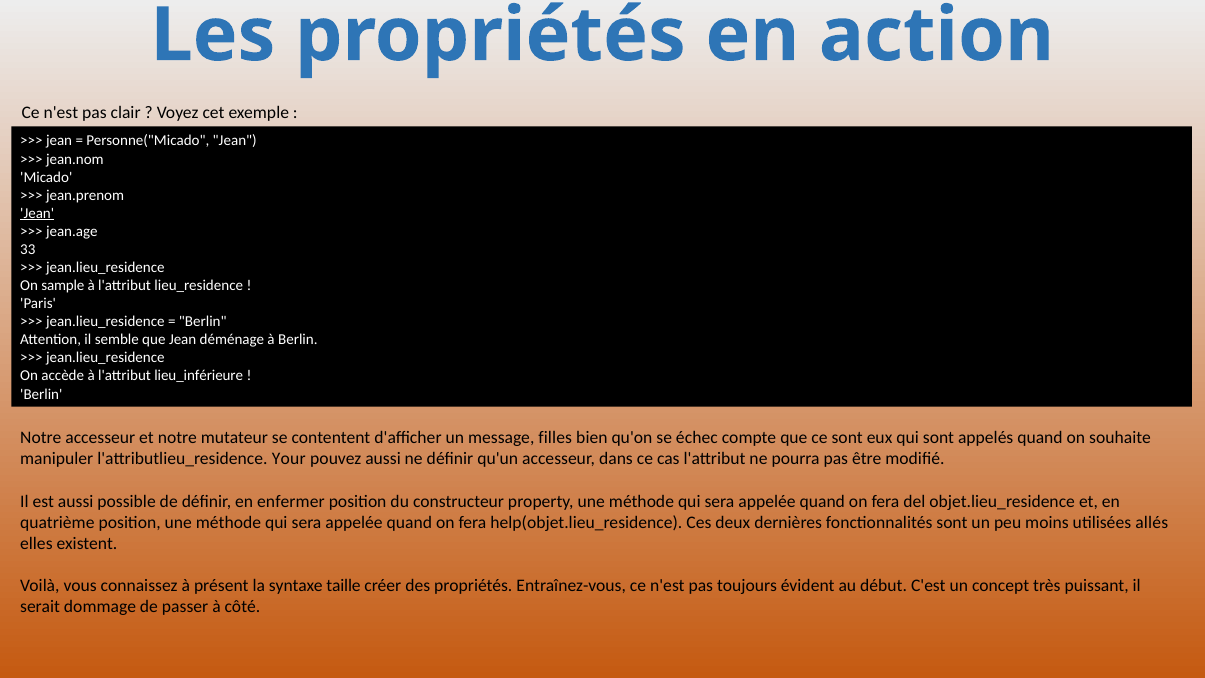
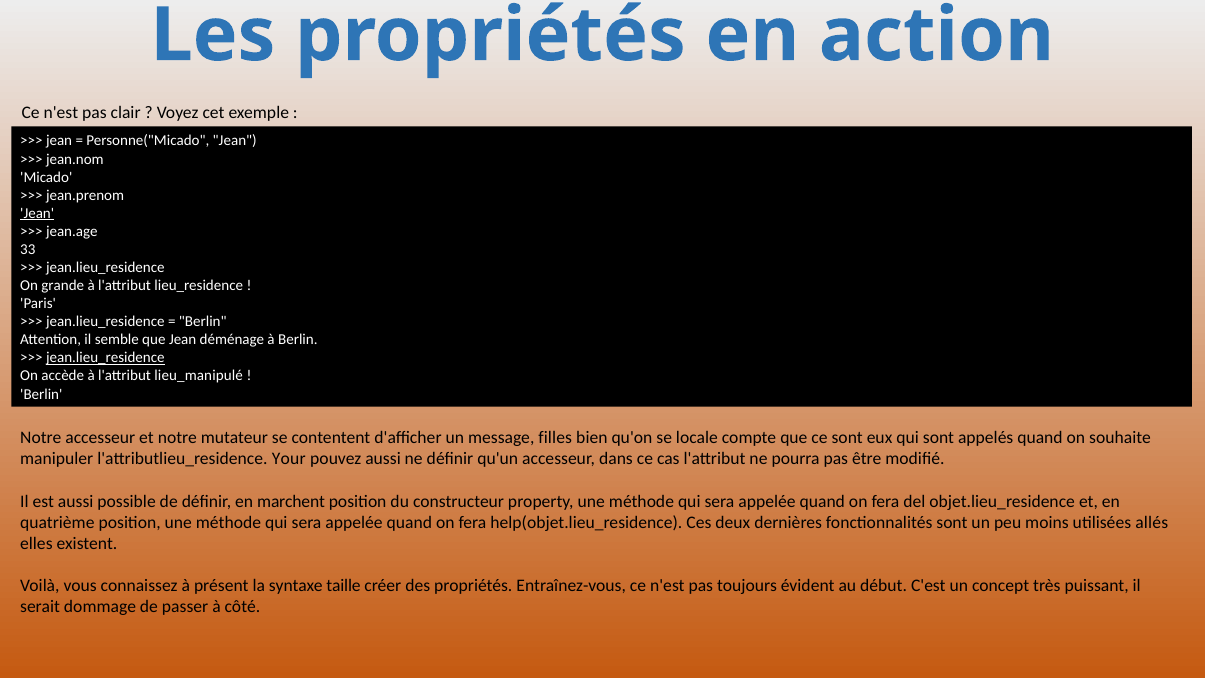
sample: sample -> grande (63, 286)
jean.lieu_residence underline: none -> present (105, 358)
lieu_inférieure: lieu_inférieure -> lieu_manipulé (199, 376)
échec: échec -> locale (697, 438)
enfermer: enfermer -> marchent (291, 501)
